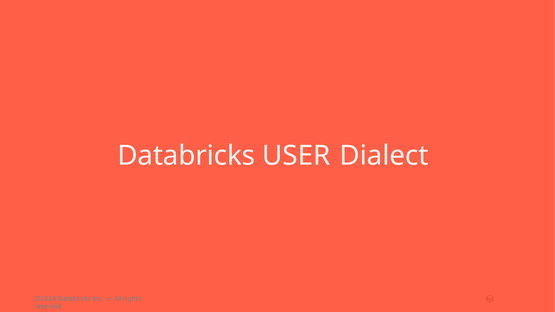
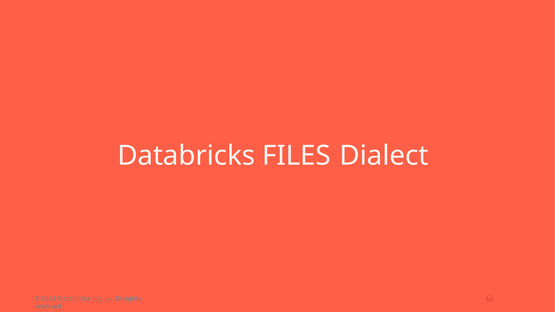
USER: USER -> FILES (297, 156)
